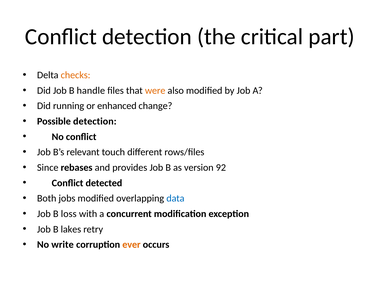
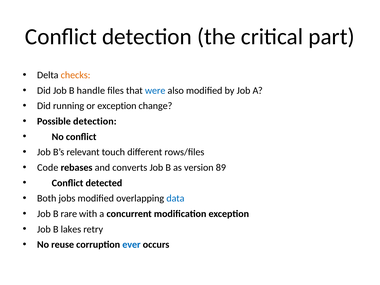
were colour: orange -> blue (155, 91)
or enhanced: enhanced -> exception (117, 106)
Since: Since -> Code (48, 168)
provides: provides -> converts (130, 168)
92: 92 -> 89 (221, 168)
loss: loss -> rare (69, 214)
write: write -> reuse (63, 245)
ever colour: orange -> blue (131, 245)
